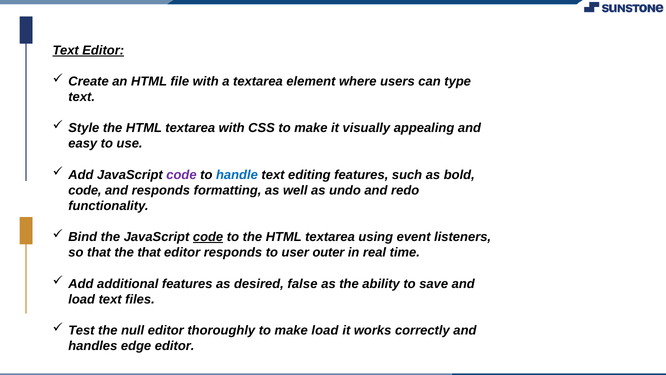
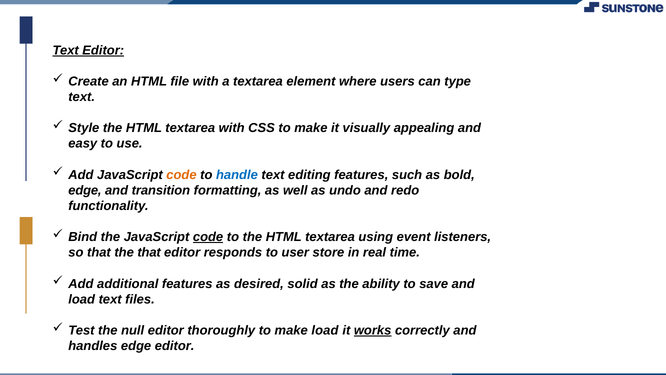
code colour: purple -> orange (181, 175)
code: code -> edge (85, 190)
and responds: responds -> transition (161, 190)
outer: outer -> store (328, 252)
false: false -> solid (303, 283)
works underline: none -> present (373, 330)
